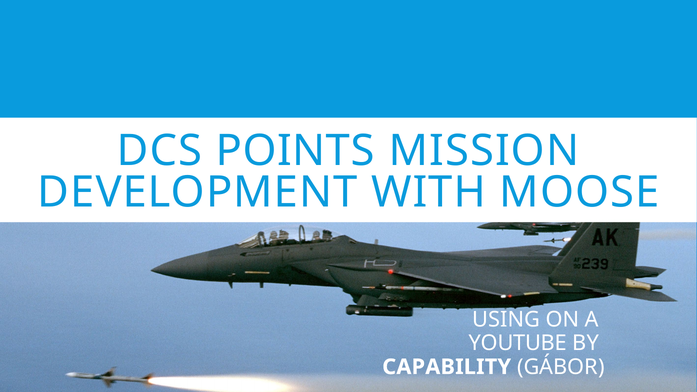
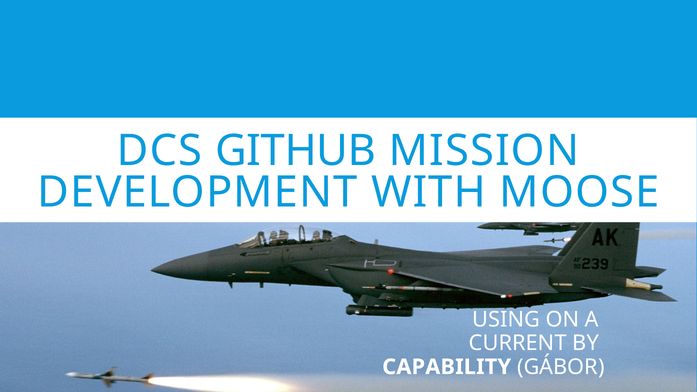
POINTS: POINTS -> GITHUB (296, 151)
YOUTUBE: YOUTUBE -> CURRENT (518, 343)
